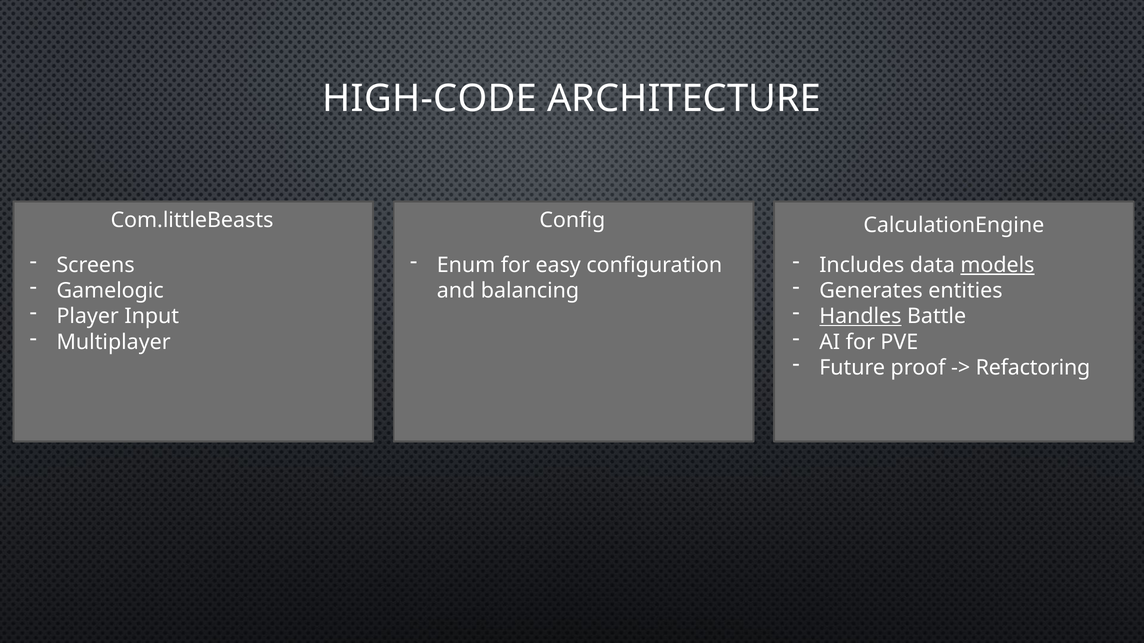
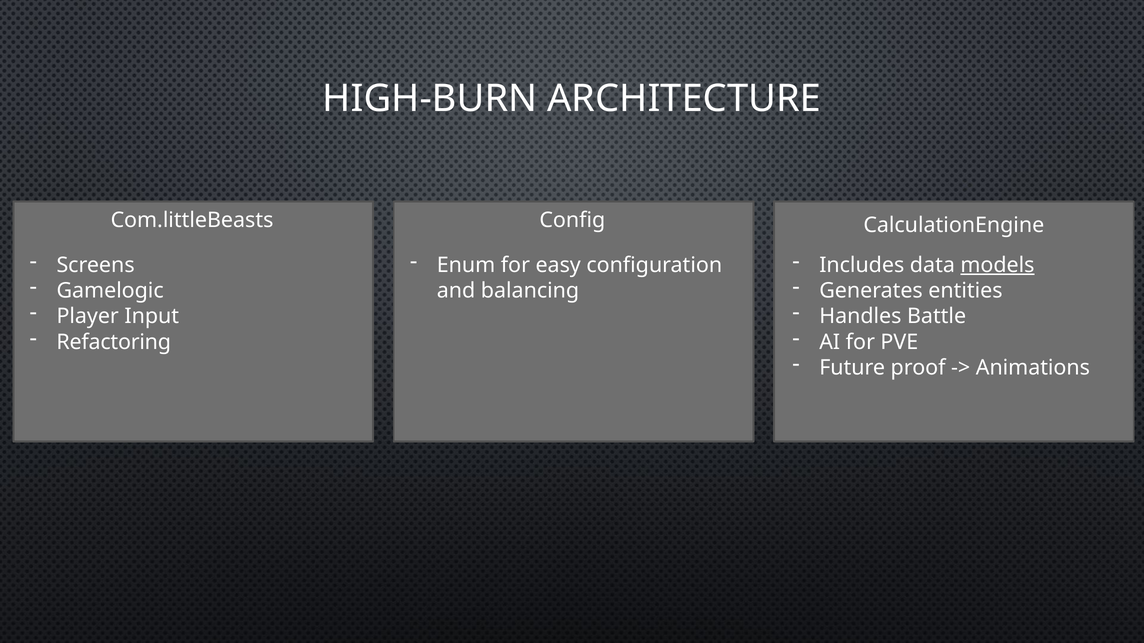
HIGH-CODE: HIGH-CODE -> HIGH-BURN (430, 99)
Handles underline: present -> none (860, 317)
Multiplayer: Multiplayer -> Refactoring (114, 342)
Refactoring: Refactoring -> Animations (1033, 368)
